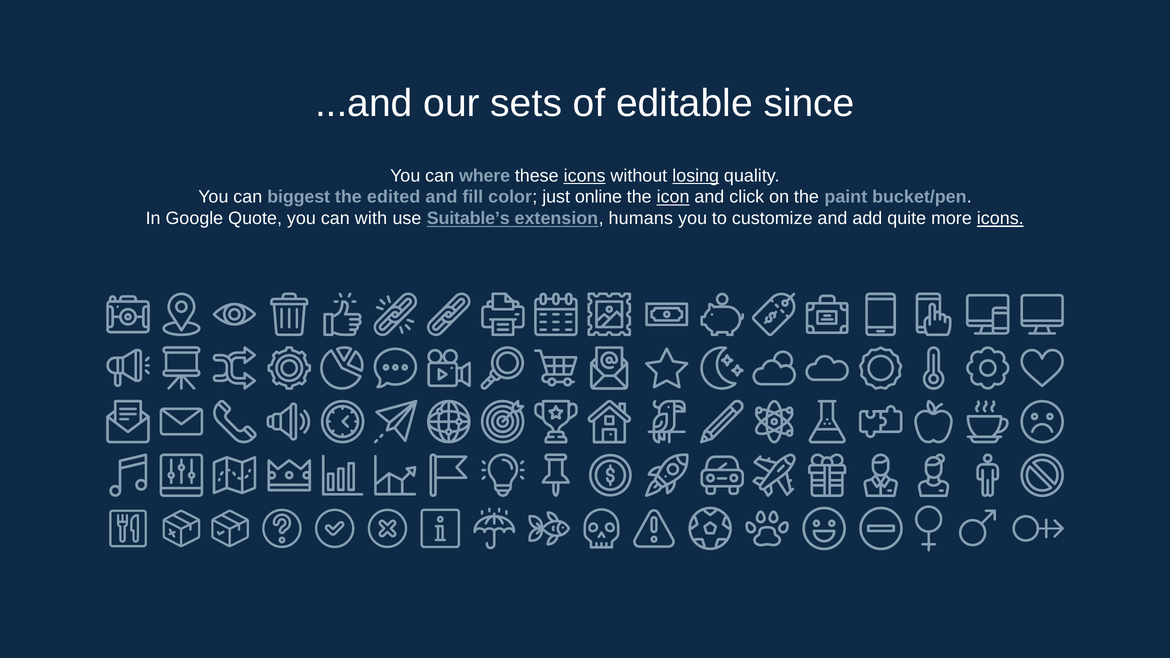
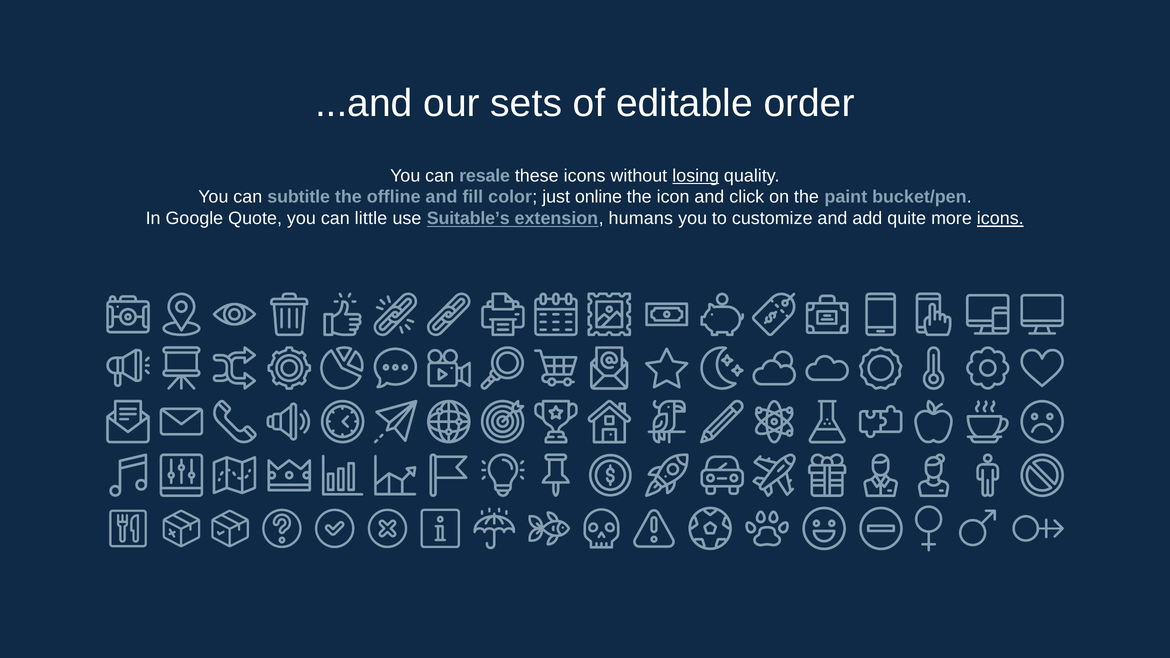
since: since -> order (809, 103)
where: where -> resale (485, 176)
icons underline: present -> none (585, 176)
biggest: biggest -> subtitle (299, 197)
edited: edited -> offline (394, 197)
icon underline: present -> none (673, 197)
with: with -> little (371, 219)
